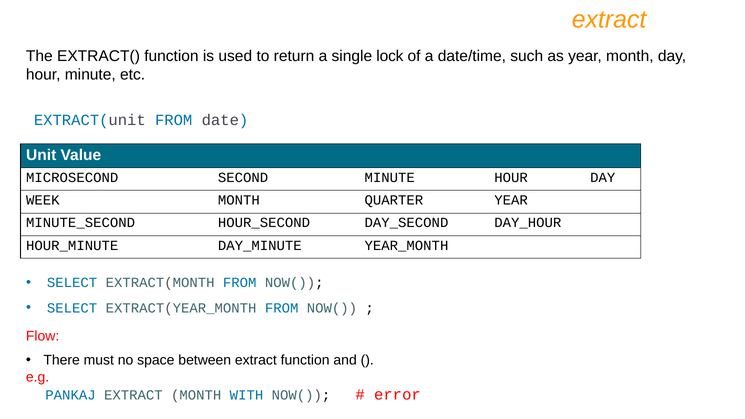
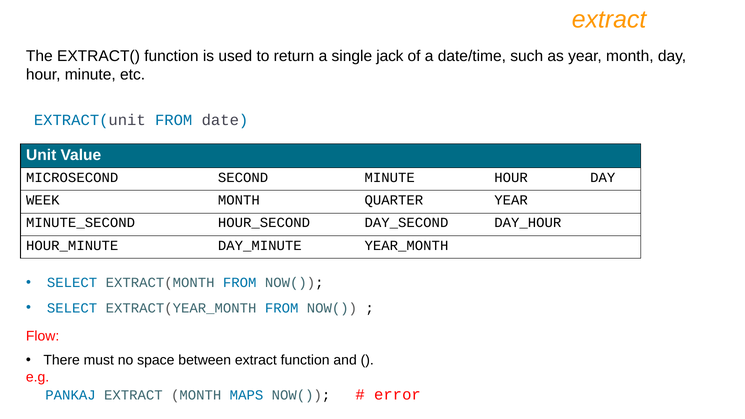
lock: lock -> jack (390, 56)
WITH: WITH -> MAPS (247, 395)
